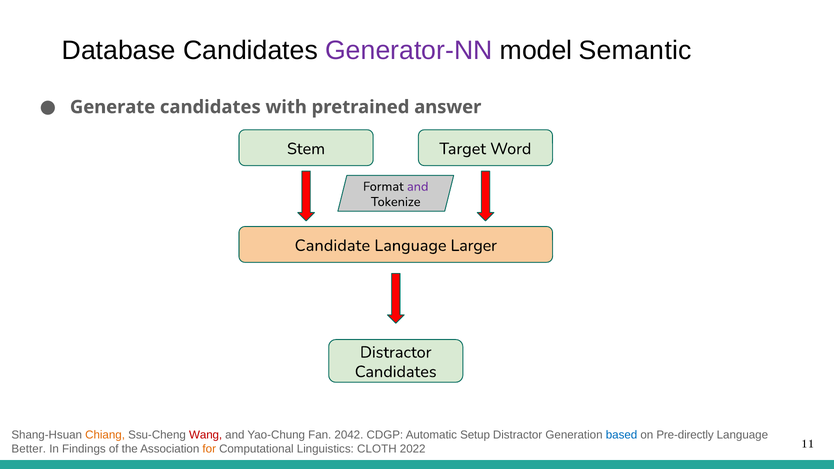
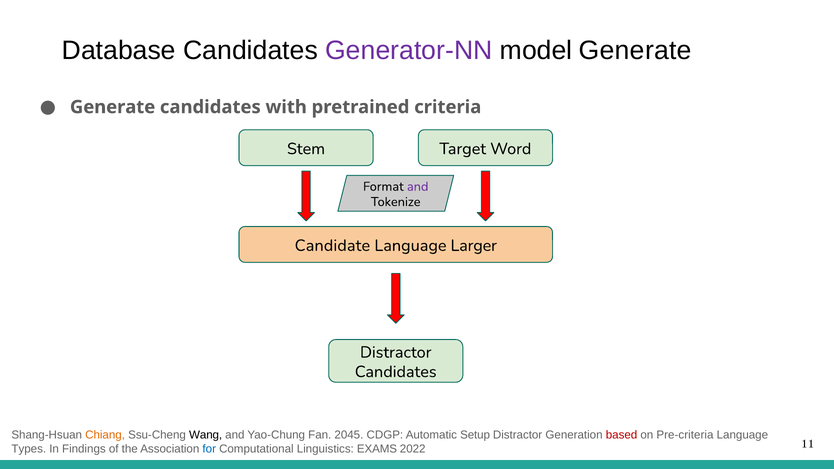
model Semantic: Semantic -> Generate (635, 50)
answer: answer -> criteria (448, 107)
Wang colour: red -> black (206, 435)
2042: 2042 -> 2045 (349, 435)
based colour: blue -> red (622, 435)
Pre-directly: Pre-directly -> Pre-criteria (685, 435)
Better: Better -> Types (29, 449)
for colour: orange -> blue (209, 449)
CLOTH: CLOTH -> EXAMS (377, 449)
